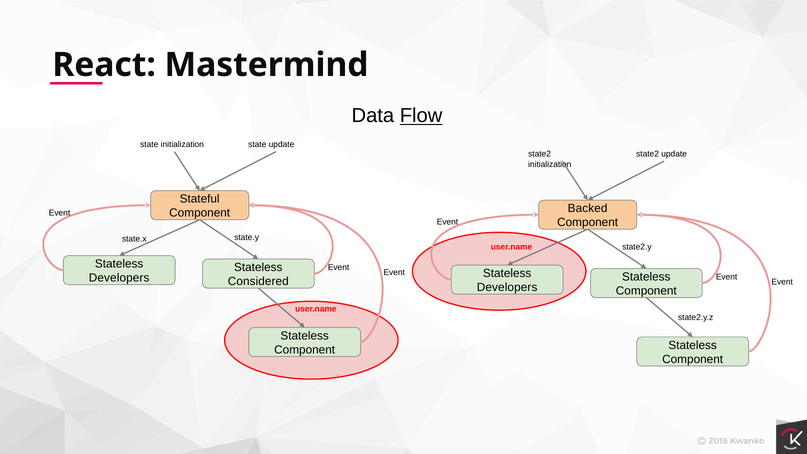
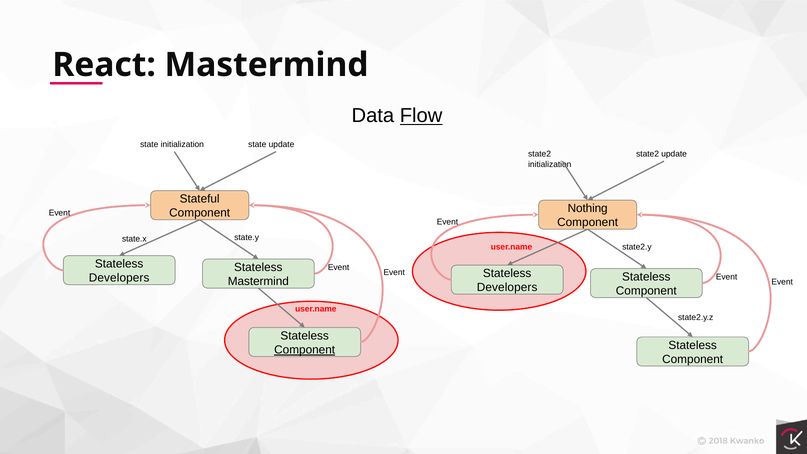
Backed: Backed -> Nothing (588, 208)
Considered: Considered -> Mastermind (258, 281)
Component underline: none -> present (305, 350)
